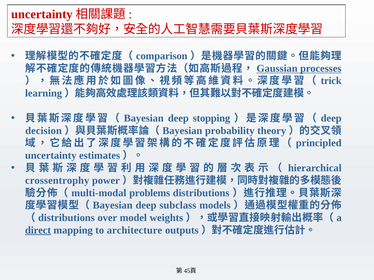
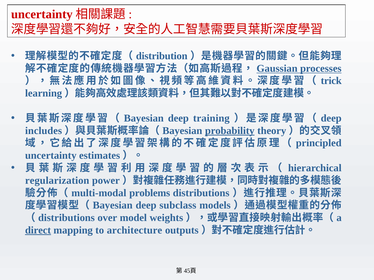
comparison: comparison -> distribution (162, 56)
stopping: stopping -> training (211, 118)
decision: decision -> includes (44, 131)
probability underline: none -> present (230, 131)
crossentrophy: crossentrophy -> regularization (57, 181)
